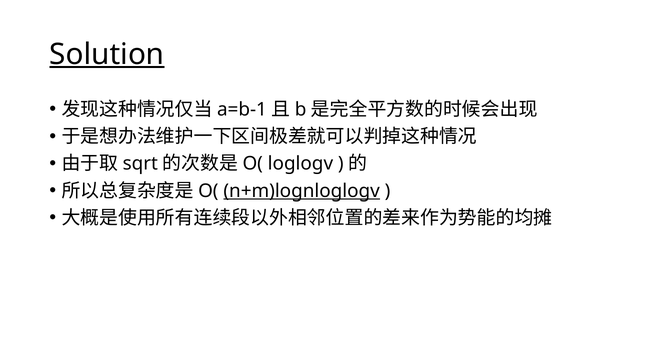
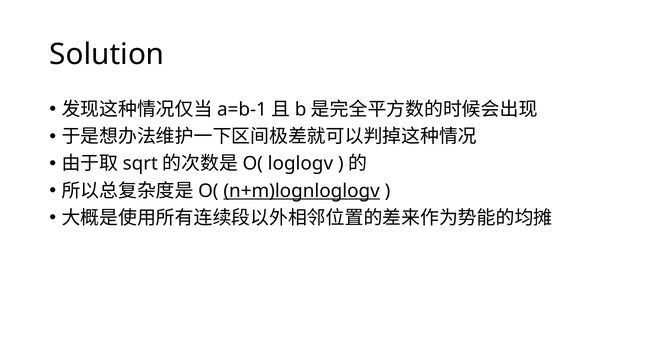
Solution underline: present -> none (107, 54)
